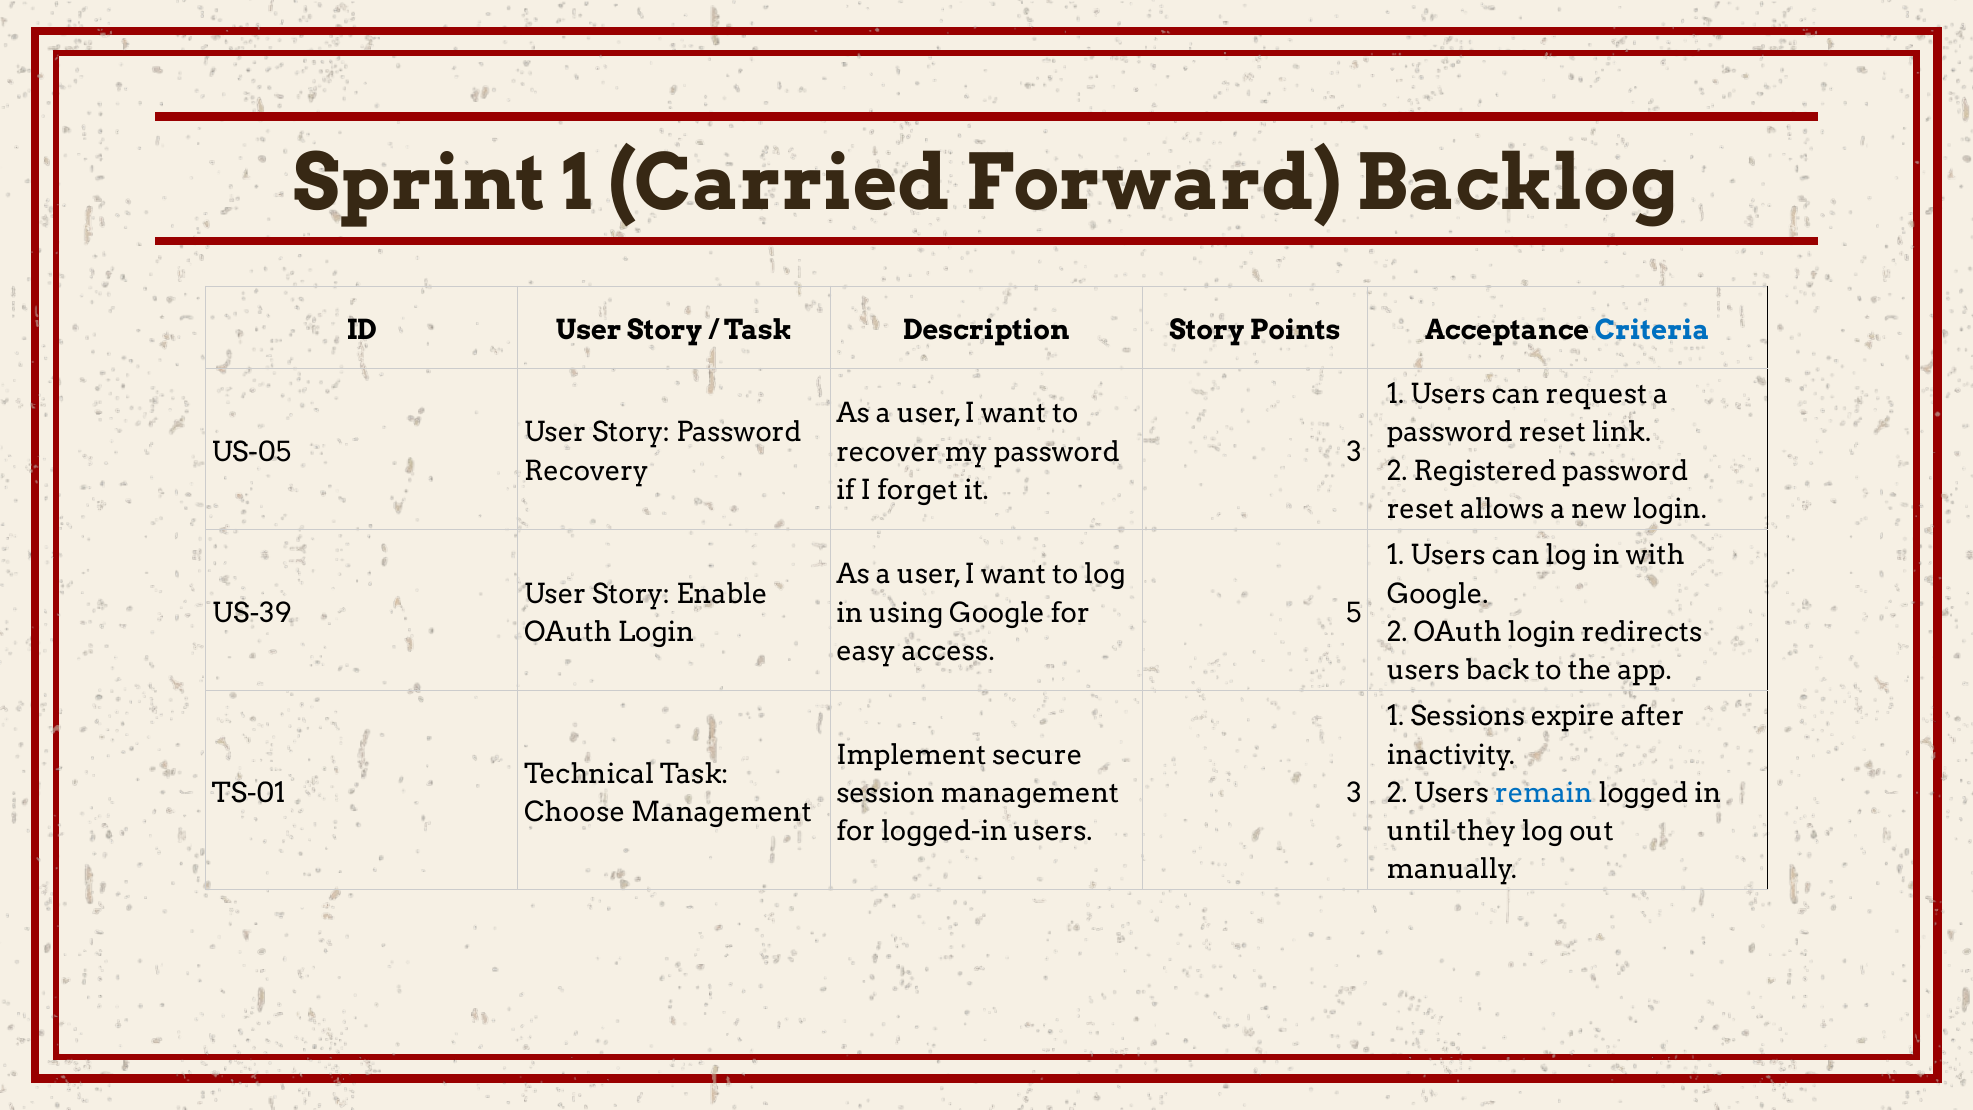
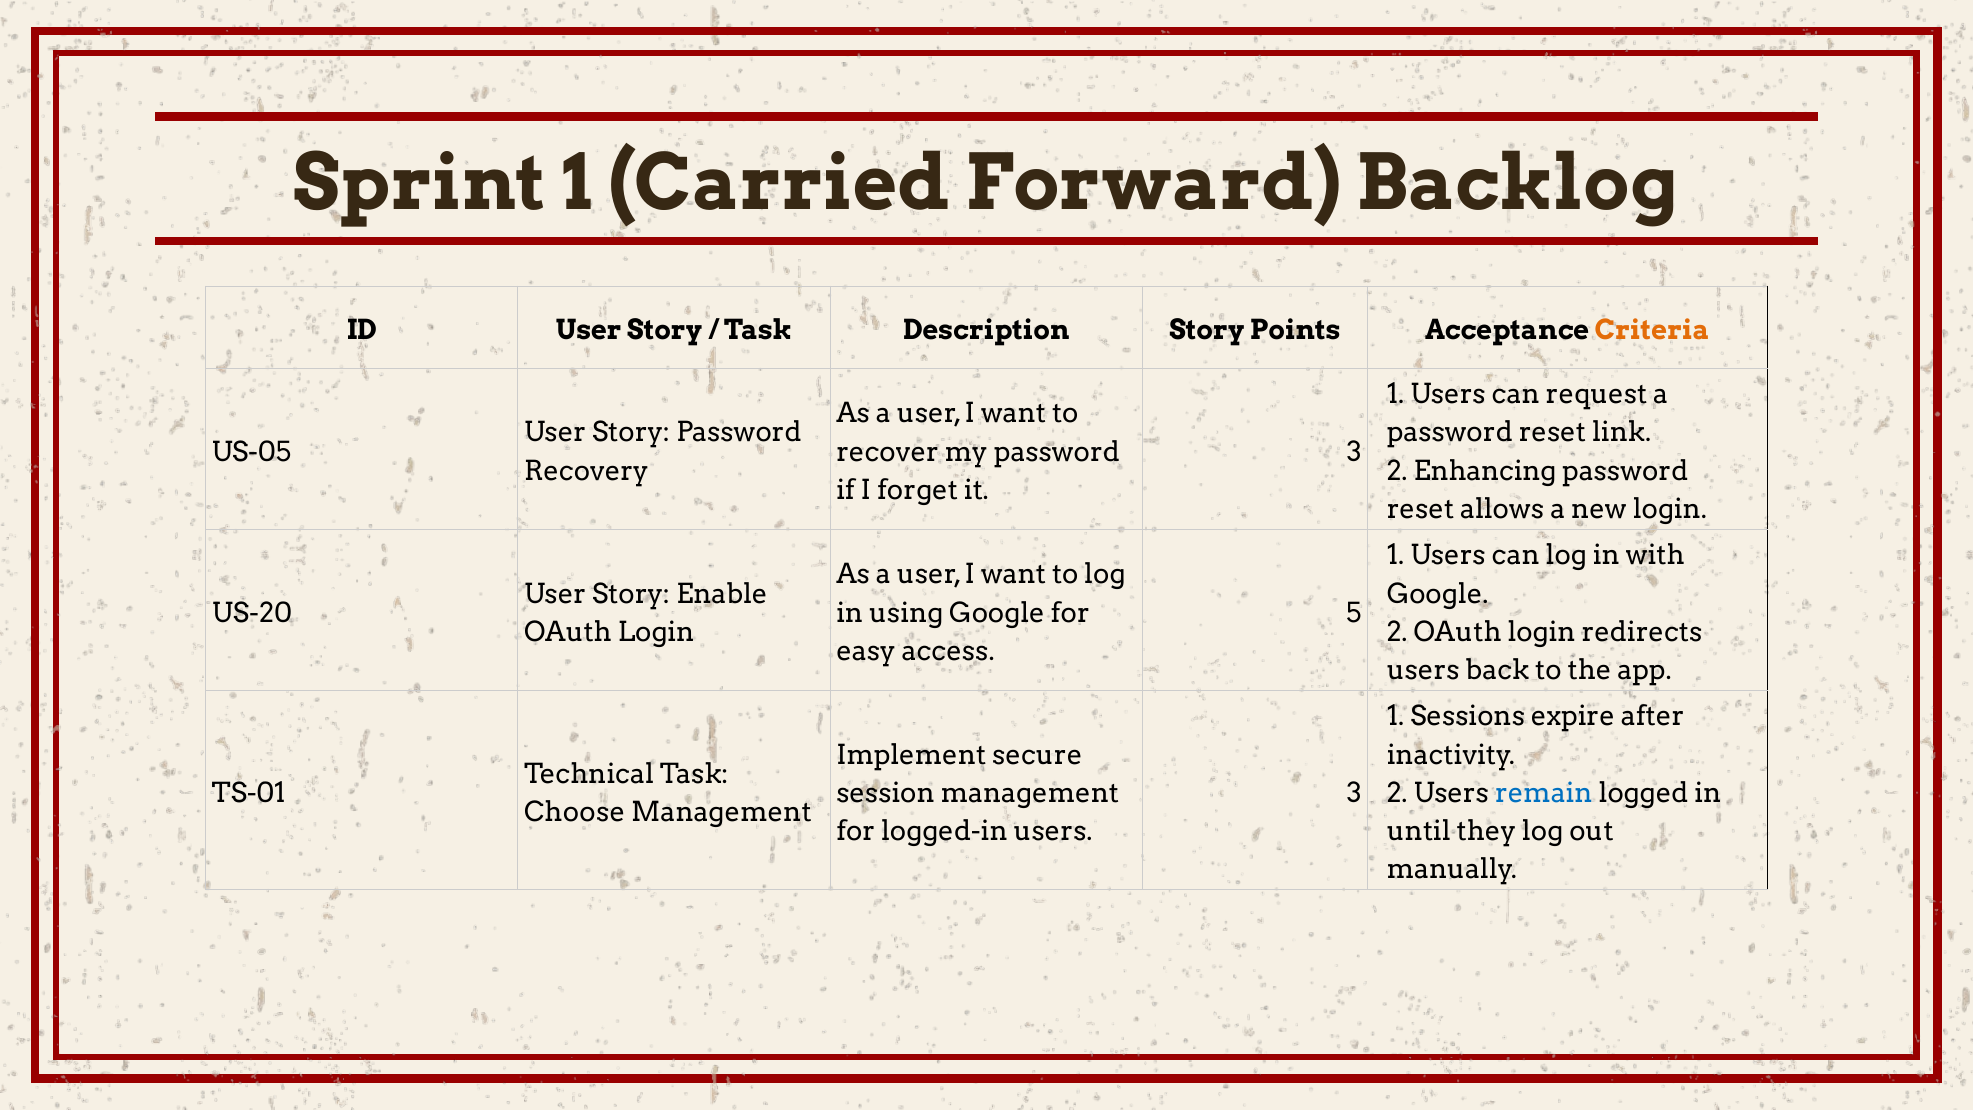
Criteria colour: blue -> orange (1652, 330)
Registered: Registered -> Enhancing (1485, 471)
US-39: US-39 -> US-20 (252, 613)
